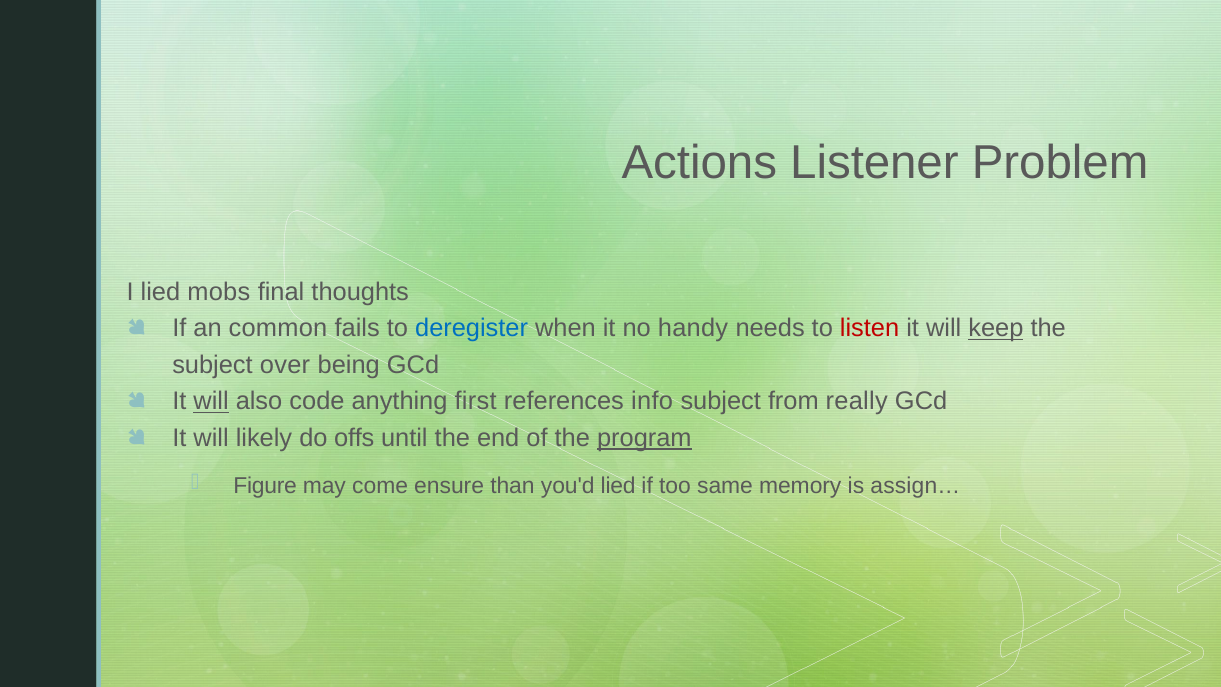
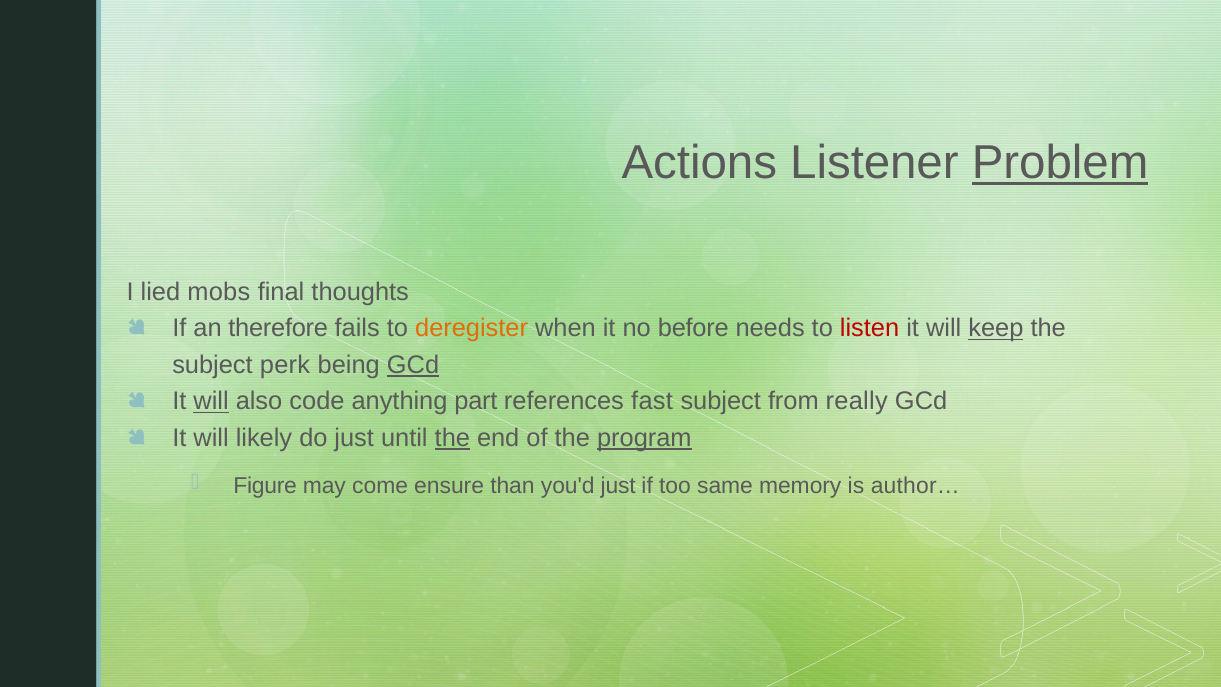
Problem underline: none -> present (1060, 163)
common: common -> therefore (278, 328)
deregister colour: blue -> orange (472, 328)
handy: handy -> before (693, 328)
over: over -> perk (285, 365)
GCd underline: none -> present (413, 365)
first: first -> part (476, 402)
info: info -> fast (652, 402)
do offs: offs -> just (354, 438)
the underline: none -> present (452, 438)
you'd lied: lied -> just (618, 486)
assign…: assign… -> author… (915, 486)
